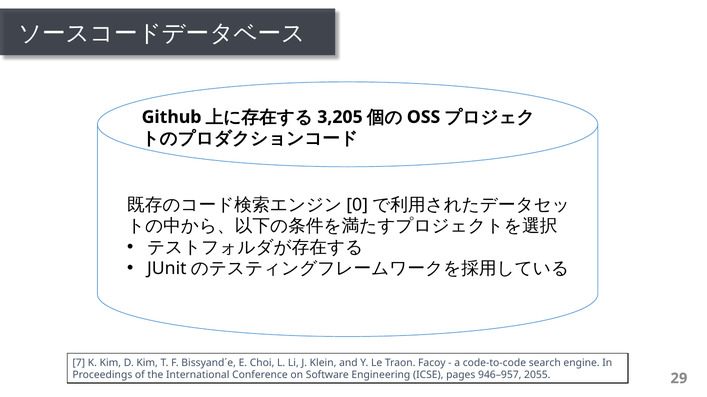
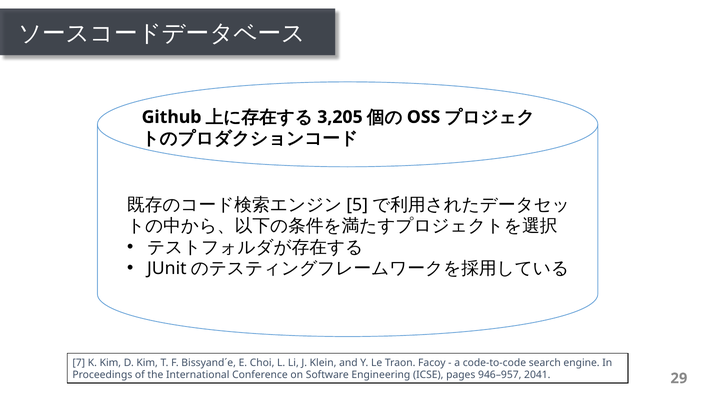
0: 0 -> 5 (357, 205)
2055: 2055 -> 2041 (537, 376)
